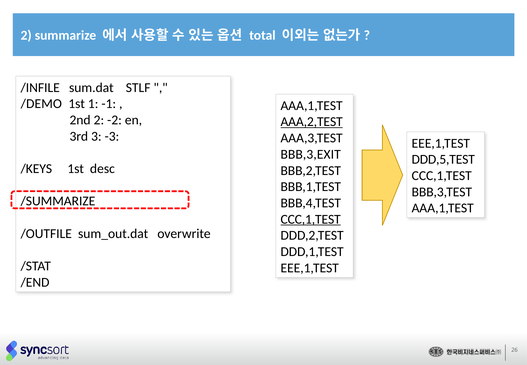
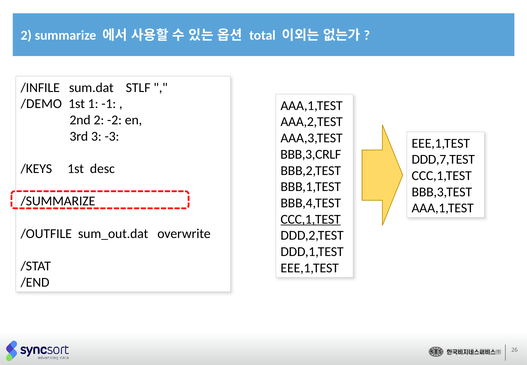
AAA,2,TEST underline: present -> none (312, 122)
BBB,3,EXIT: BBB,3,EXIT -> BBB,3,CRLF (311, 154)
DDD,5,TEST: DDD,5,TEST -> DDD,7,TEST (443, 159)
